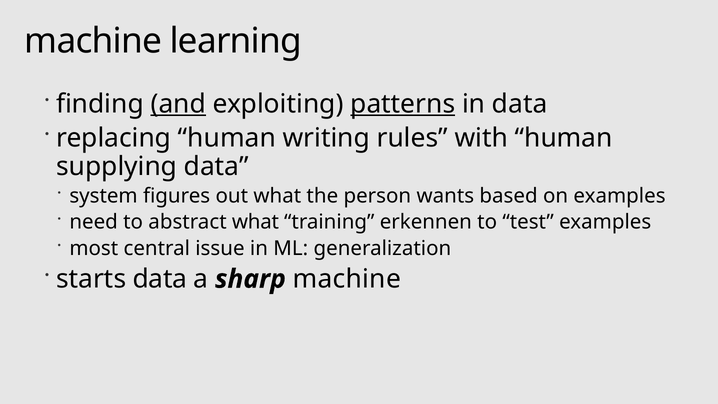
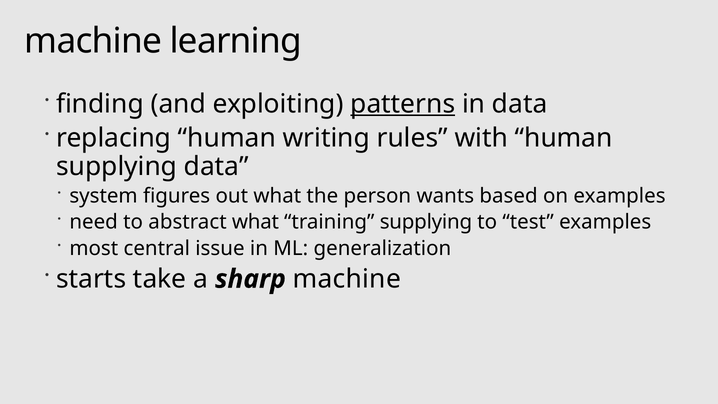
and underline: present -> none (178, 104)
training erkennen: erkennen -> supplying (426, 222)
starts data: data -> take (160, 279)
